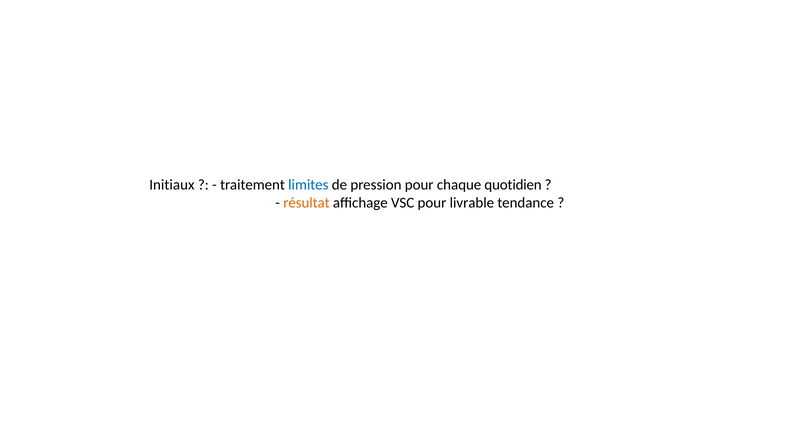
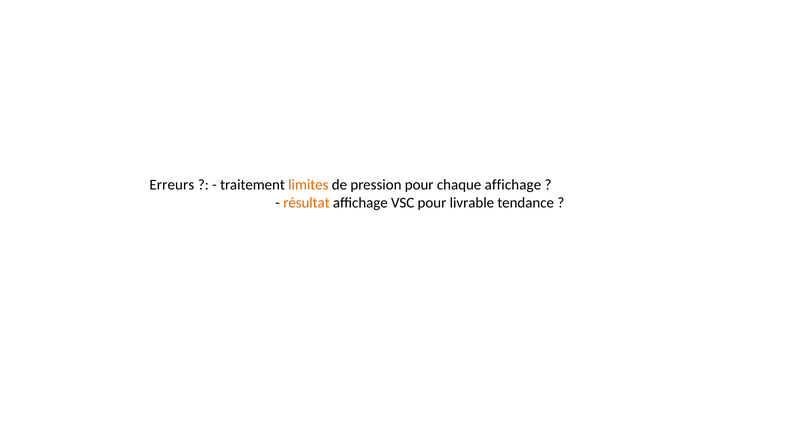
Initiaux: Initiaux -> Erreurs (172, 185)
limites colour: blue -> orange (308, 185)
chaque quotidien: quotidien -> affichage (513, 185)
